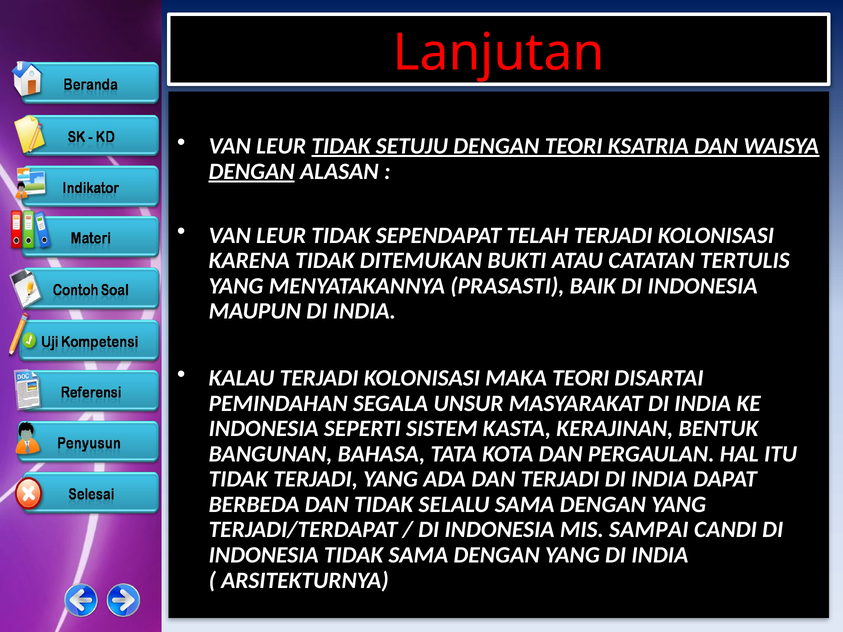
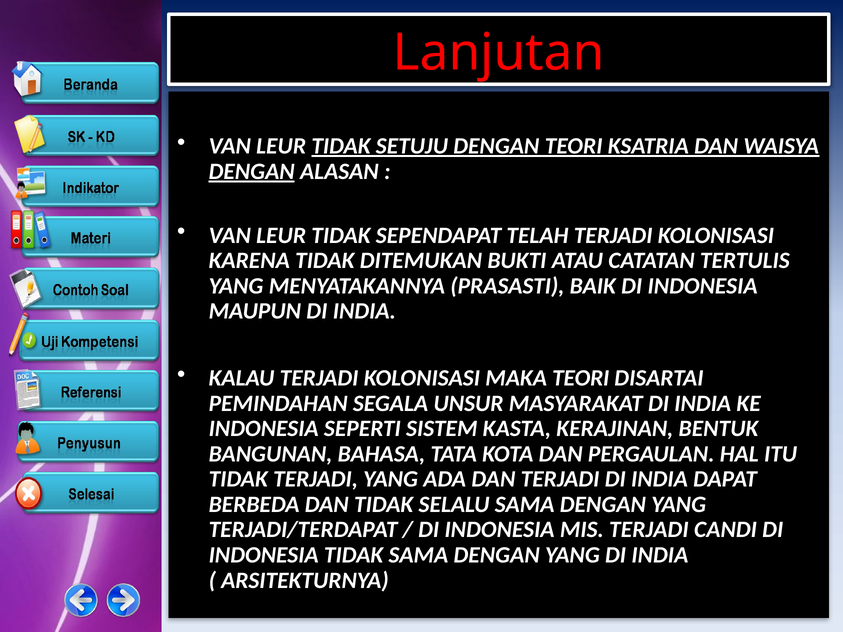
MIS SAMPAI: SAMPAI -> TERJADI (649, 530)
